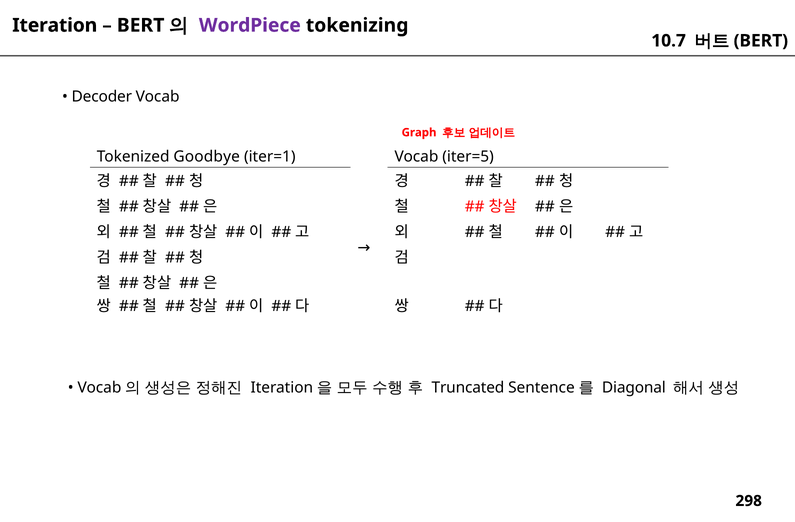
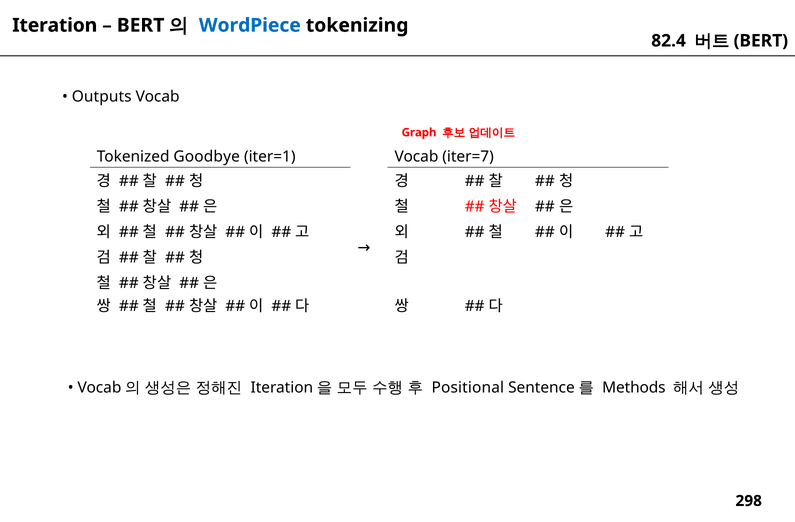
WordPiece colour: purple -> blue (250, 25)
10.7: 10.7 -> 82.4 (669, 41)
Decoder: Decoder -> Outputs (102, 97)
iter=5: iter=5 -> iter=7 (468, 157)
Truncated: Truncated -> Positional (468, 388)
Diagonal: Diagonal -> Methods (634, 388)
